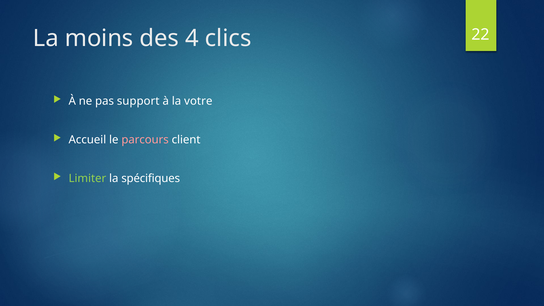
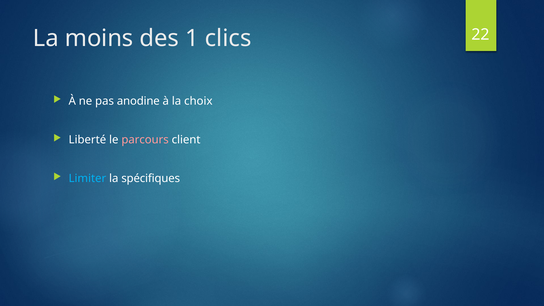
4: 4 -> 1 (192, 38)
support: support -> anodine (138, 101)
votre: votre -> choix (198, 101)
Accueil: Accueil -> Liberté (87, 140)
Limiter colour: light green -> light blue (87, 178)
